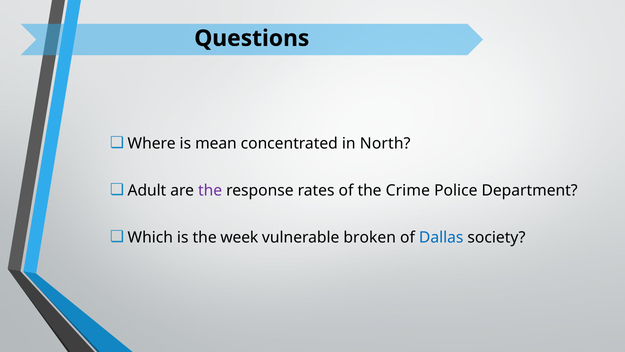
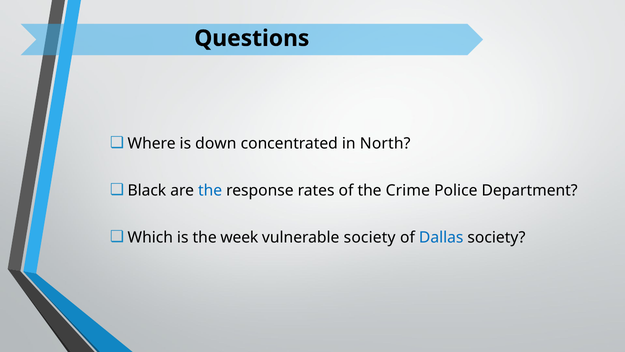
mean: mean -> down (216, 143)
Adult: Adult -> Black (147, 190)
the colour: purple -> blue (210, 190)
vulnerable broken: broken -> society (370, 237)
